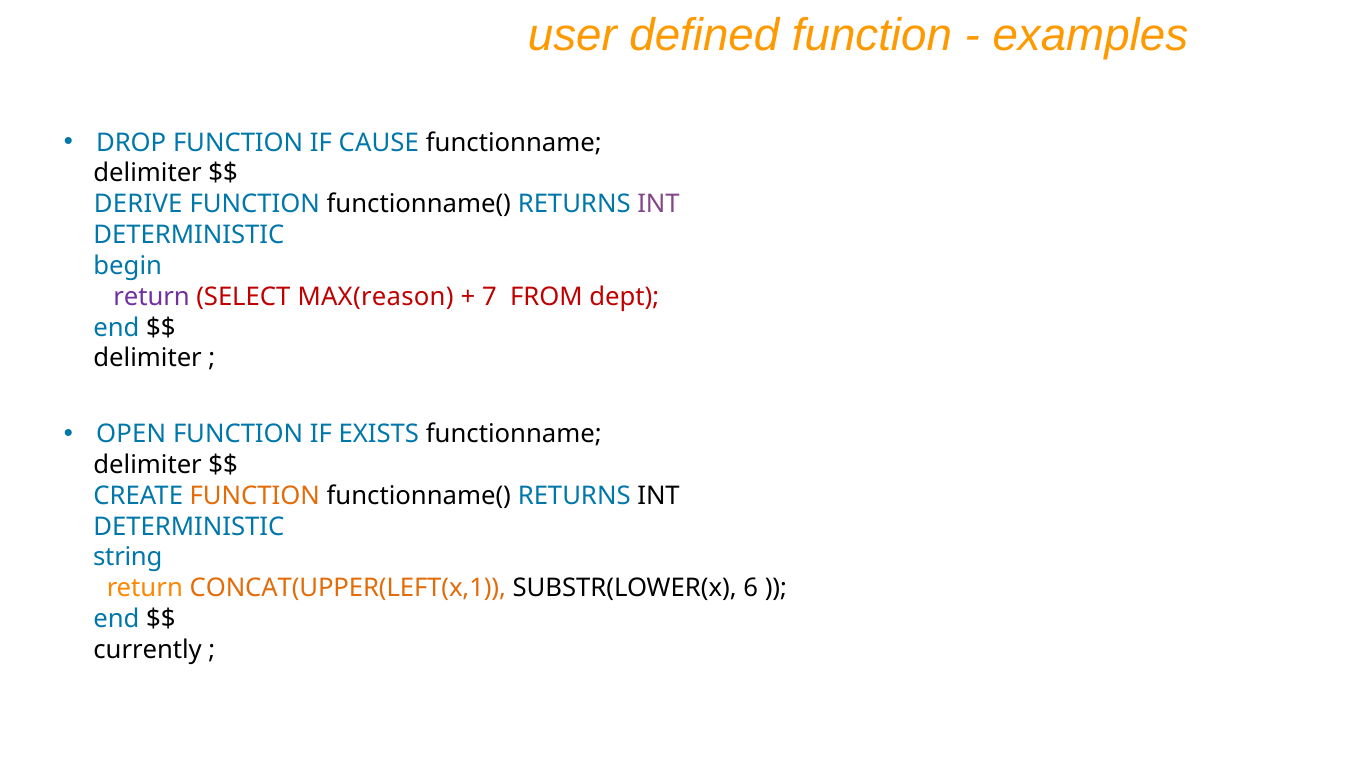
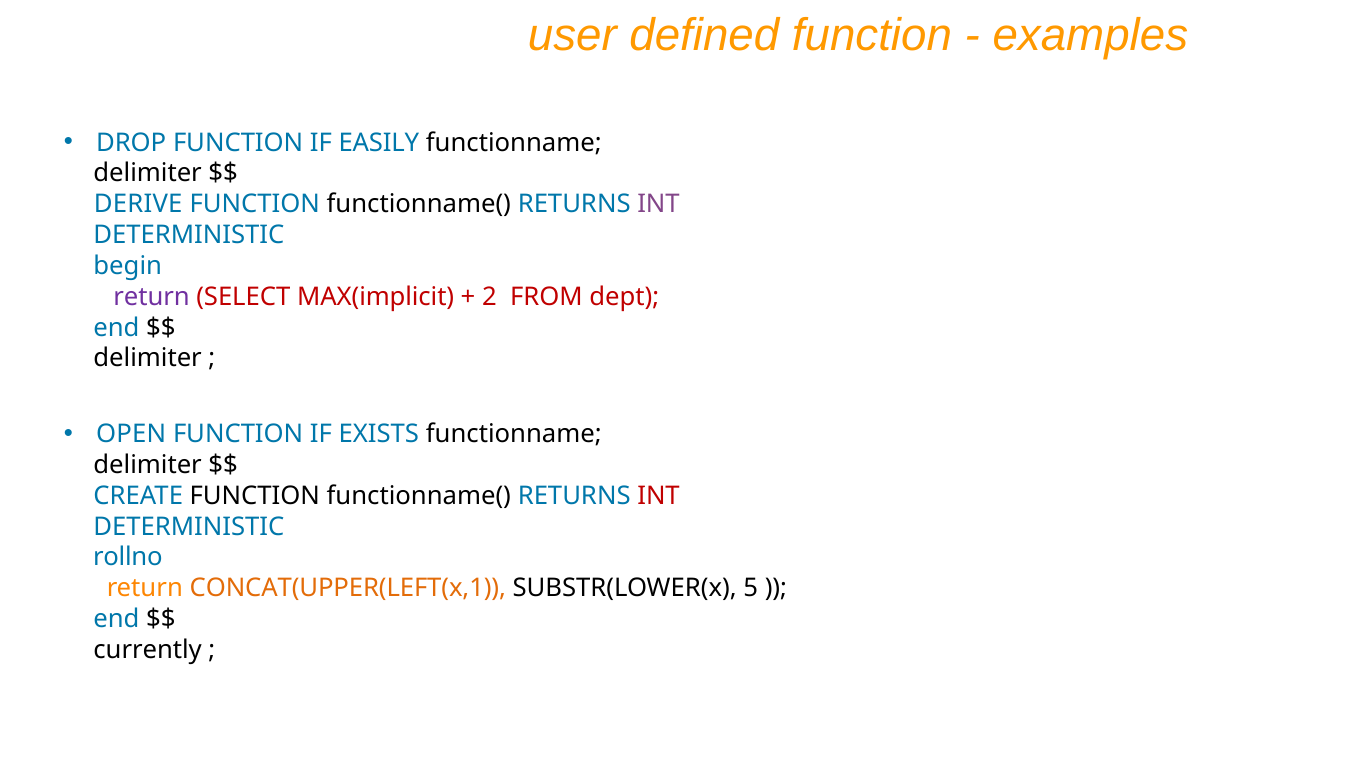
CAUSE: CAUSE -> EASILY (379, 143)
MAX(reason: MAX(reason -> MAX(implicit (376, 297)
7: 7 -> 2 (489, 297)
FUNCTION colour: orange -> black (255, 495)
INT colour: black -> red (659, 495)
string: string -> rollno (128, 557)
6: 6 -> 5 (751, 588)
